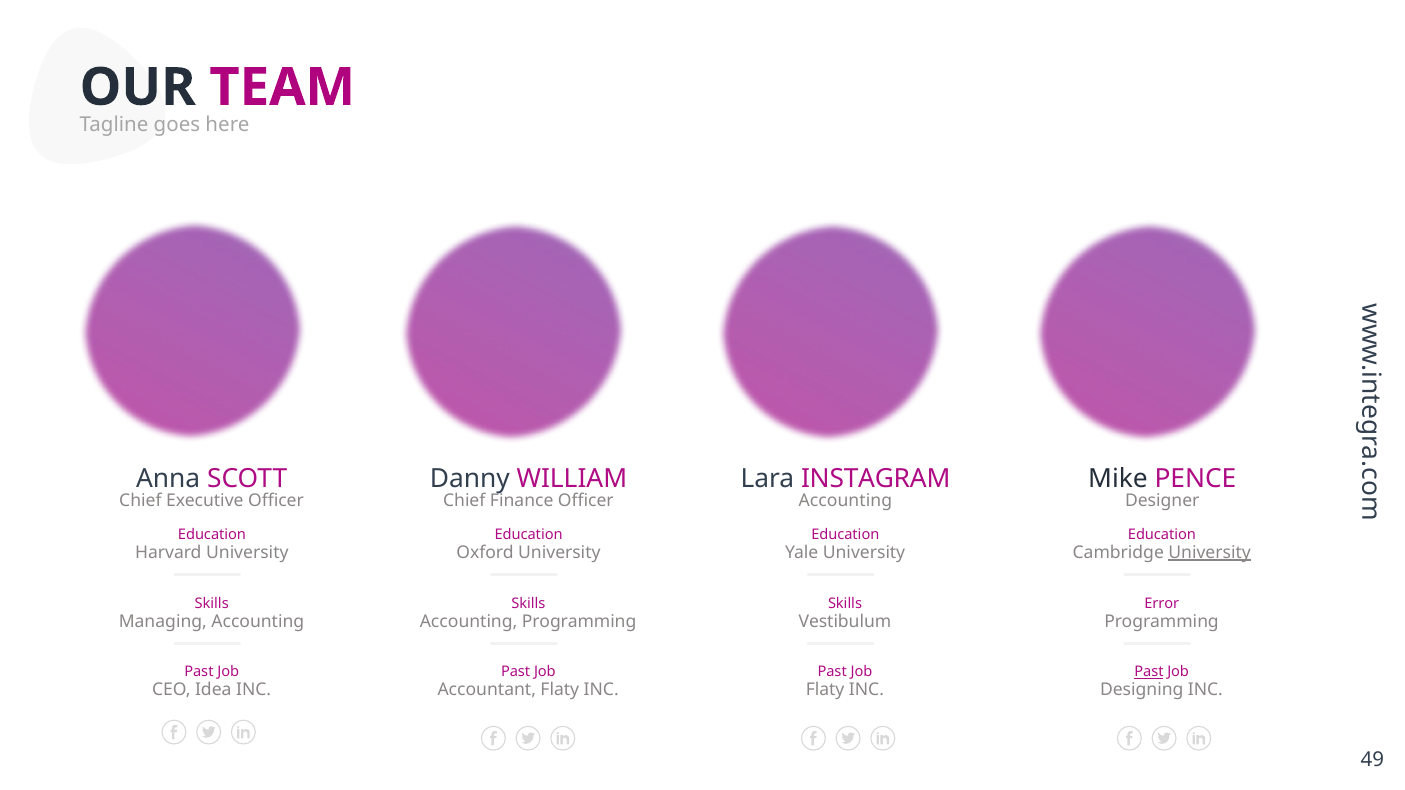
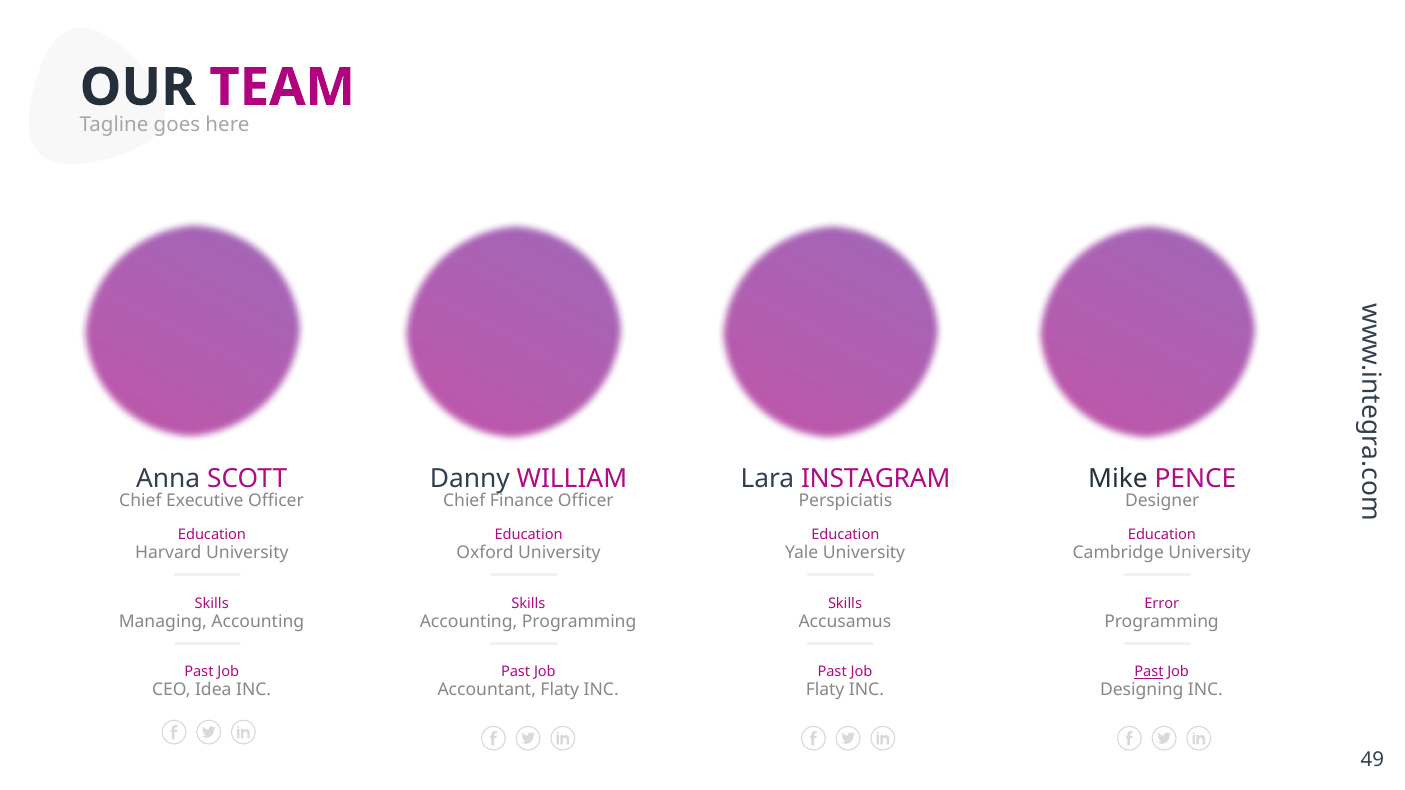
Accounting: Accounting -> Perspiciatis (845, 501)
University underline: present -> none (1210, 553)
Vestibulum: Vestibulum -> Accusamus (845, 622)
